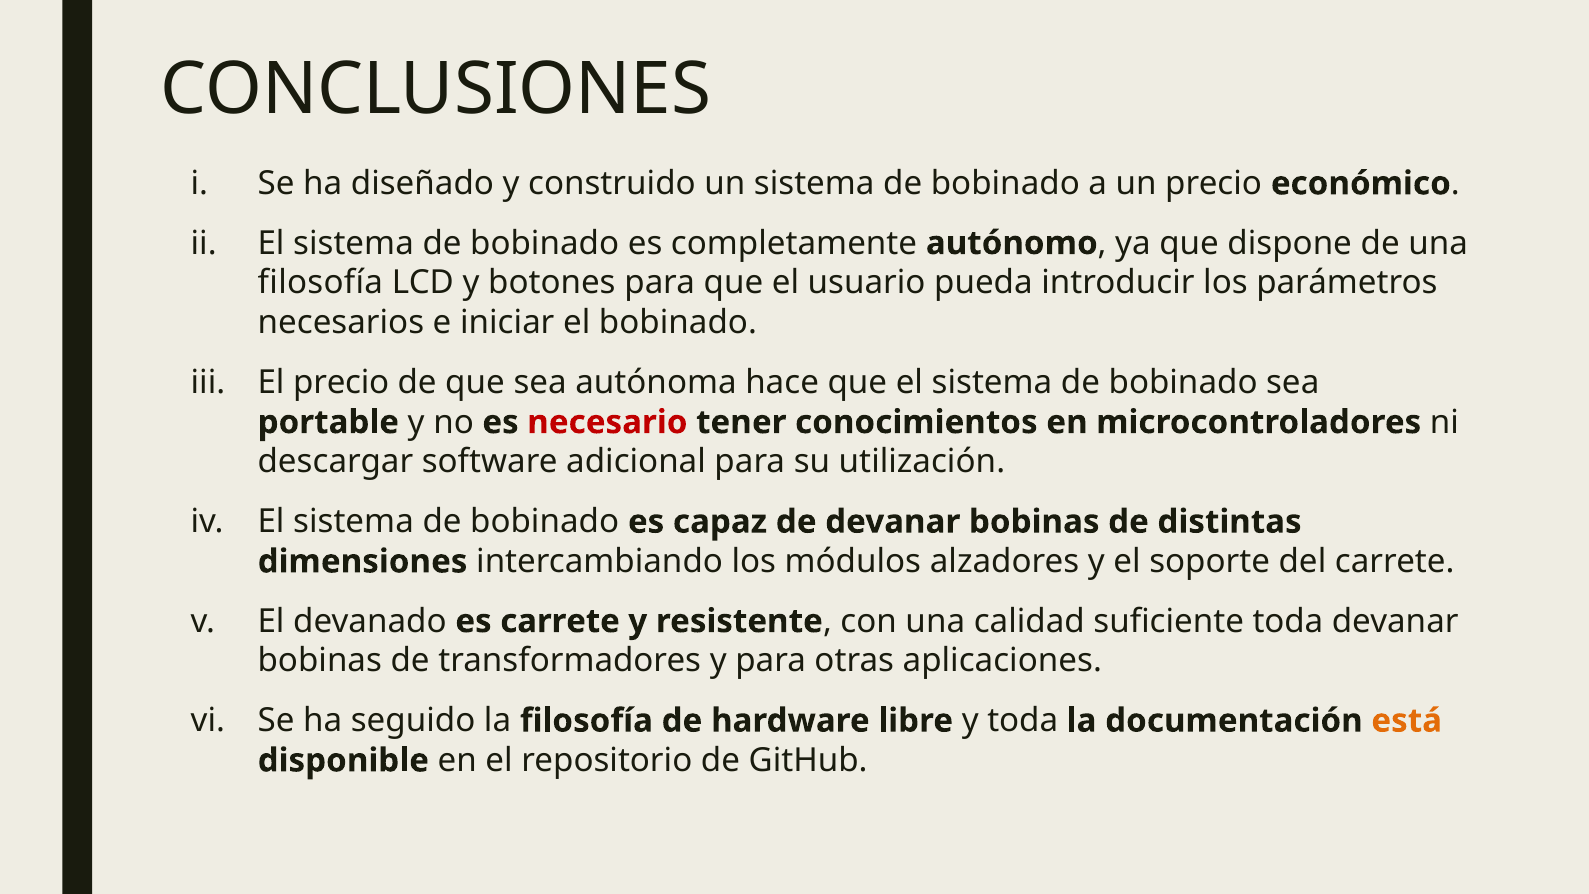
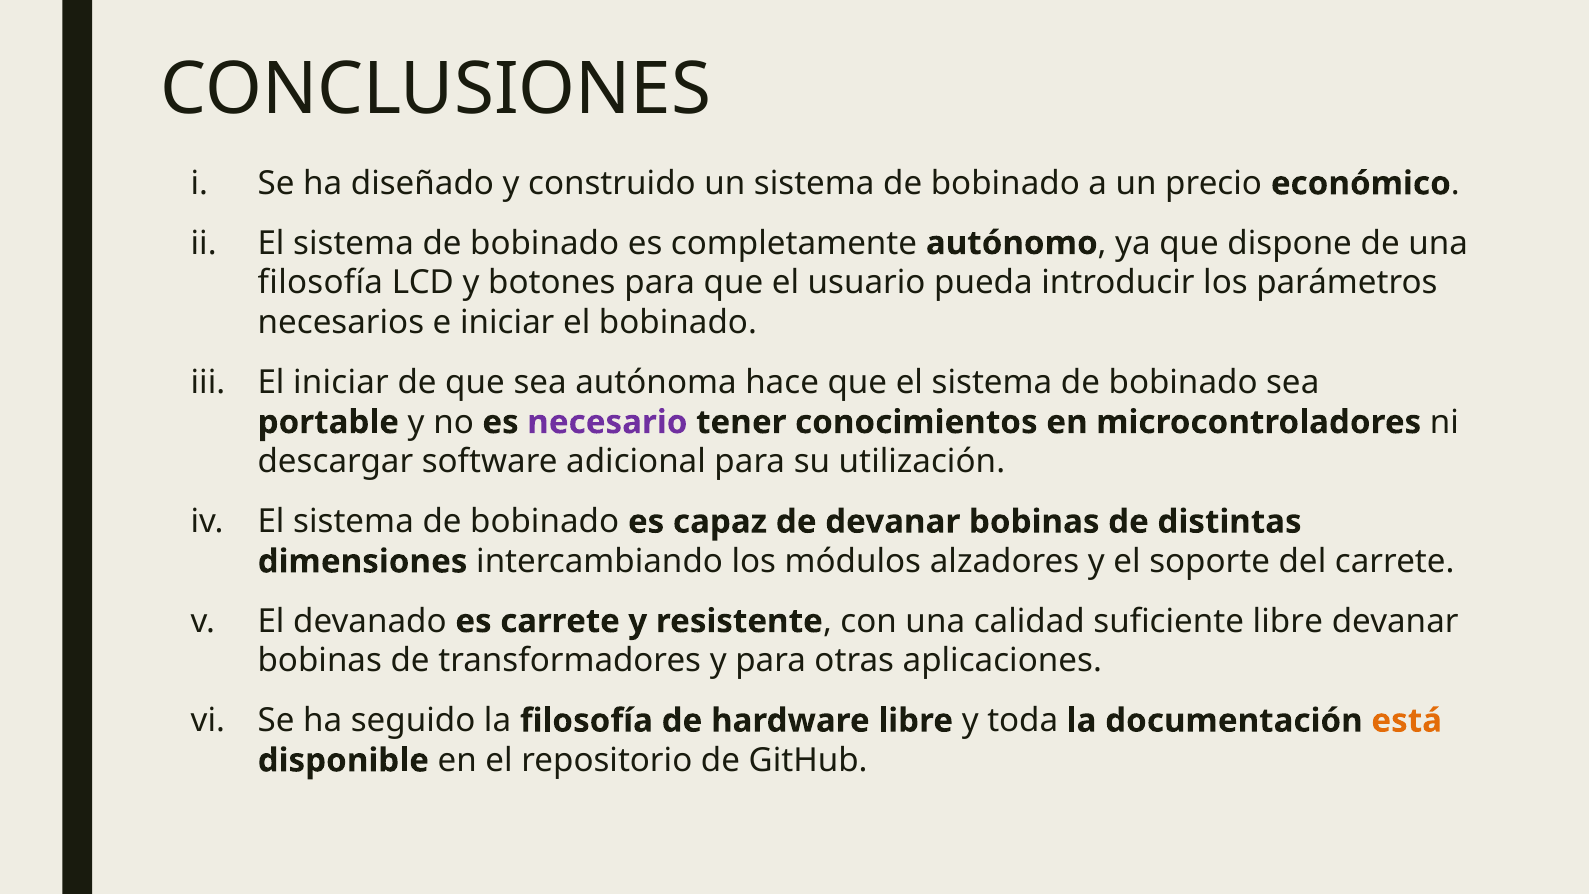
El precio: precio -> iniciar (341, 382)
necesario colour: red -> purple (607, 422)
suficiente toda: toda -> libre (1288, 621)
